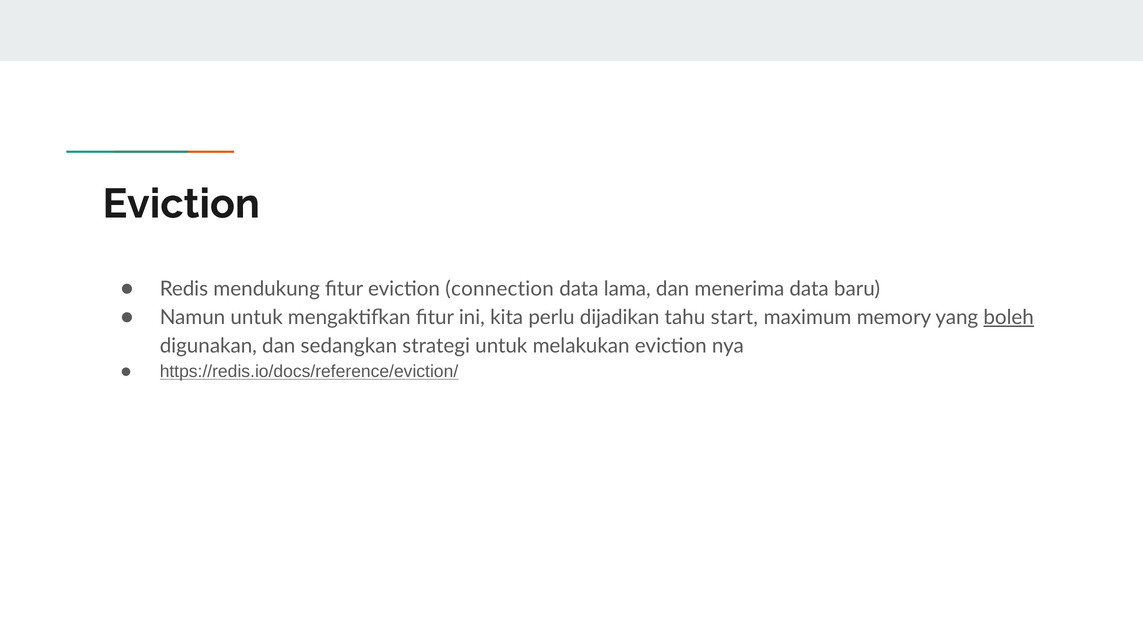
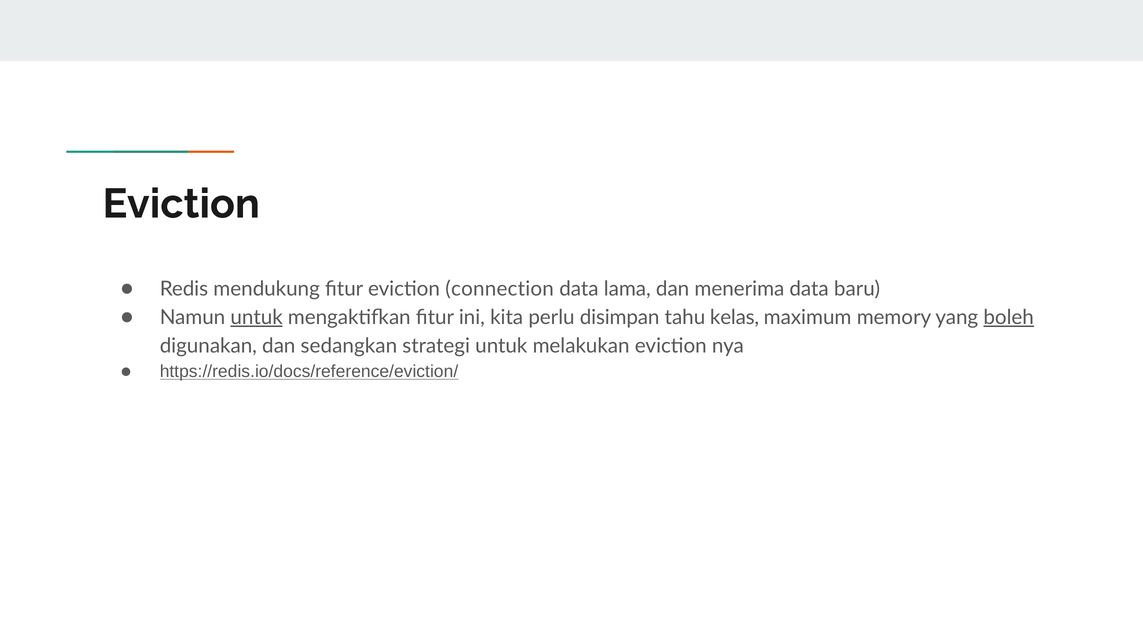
untuk underline: none -> present (257, 317)
dijadikan: dijadikan -> disimpan (620, 317)
start: start -> kelas (735, 317)
